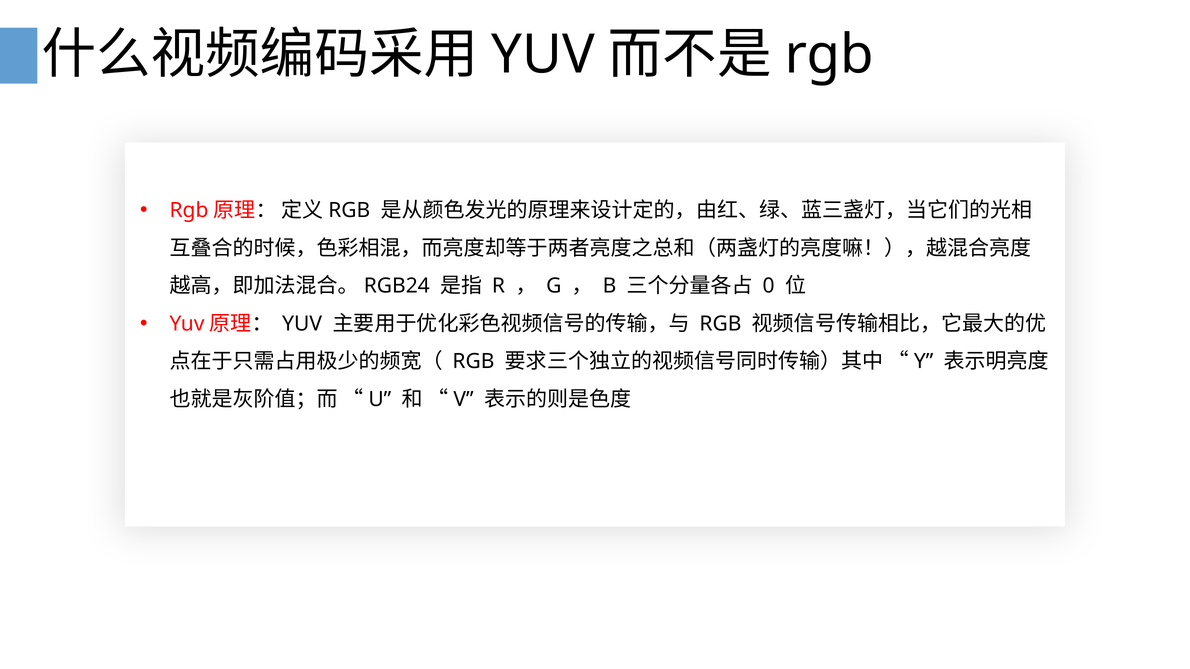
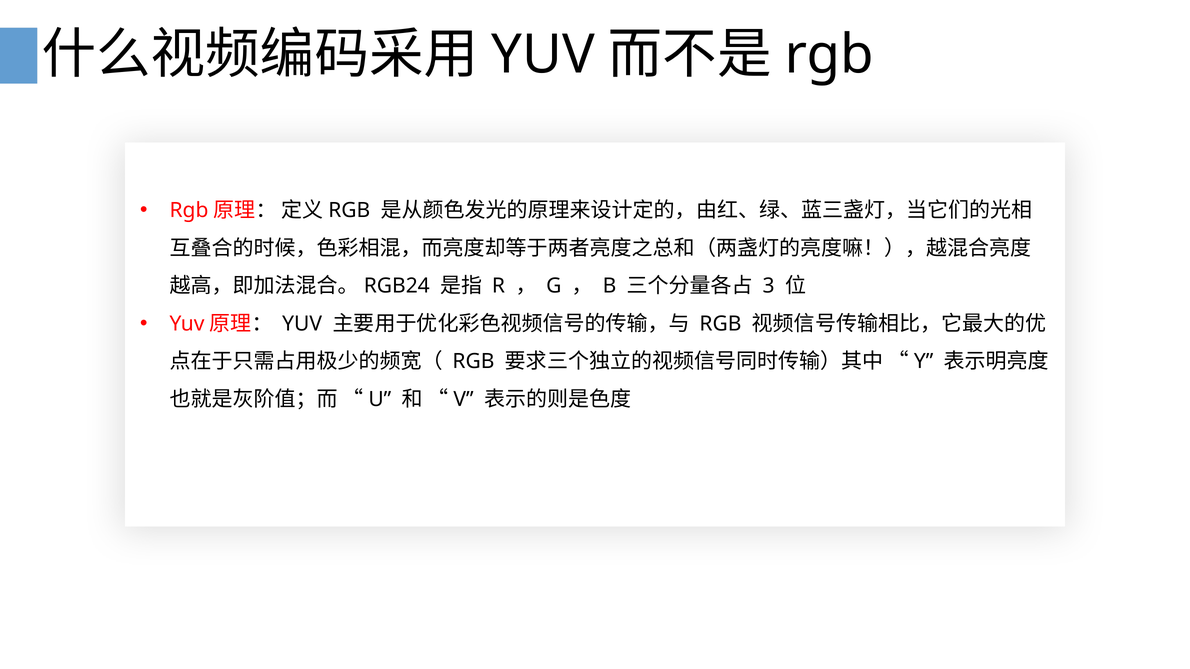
0: 0 -> 3 (769, 286)
